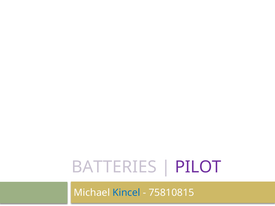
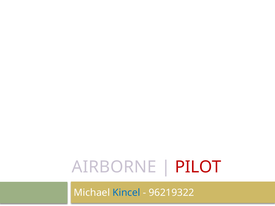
BATTERIES: BATTERIES -> AIRBORNE (114, 167)
PILOT colour: purple -> red (198, 167)
75810815: 75810815 -> 96219322 (171, 193)
